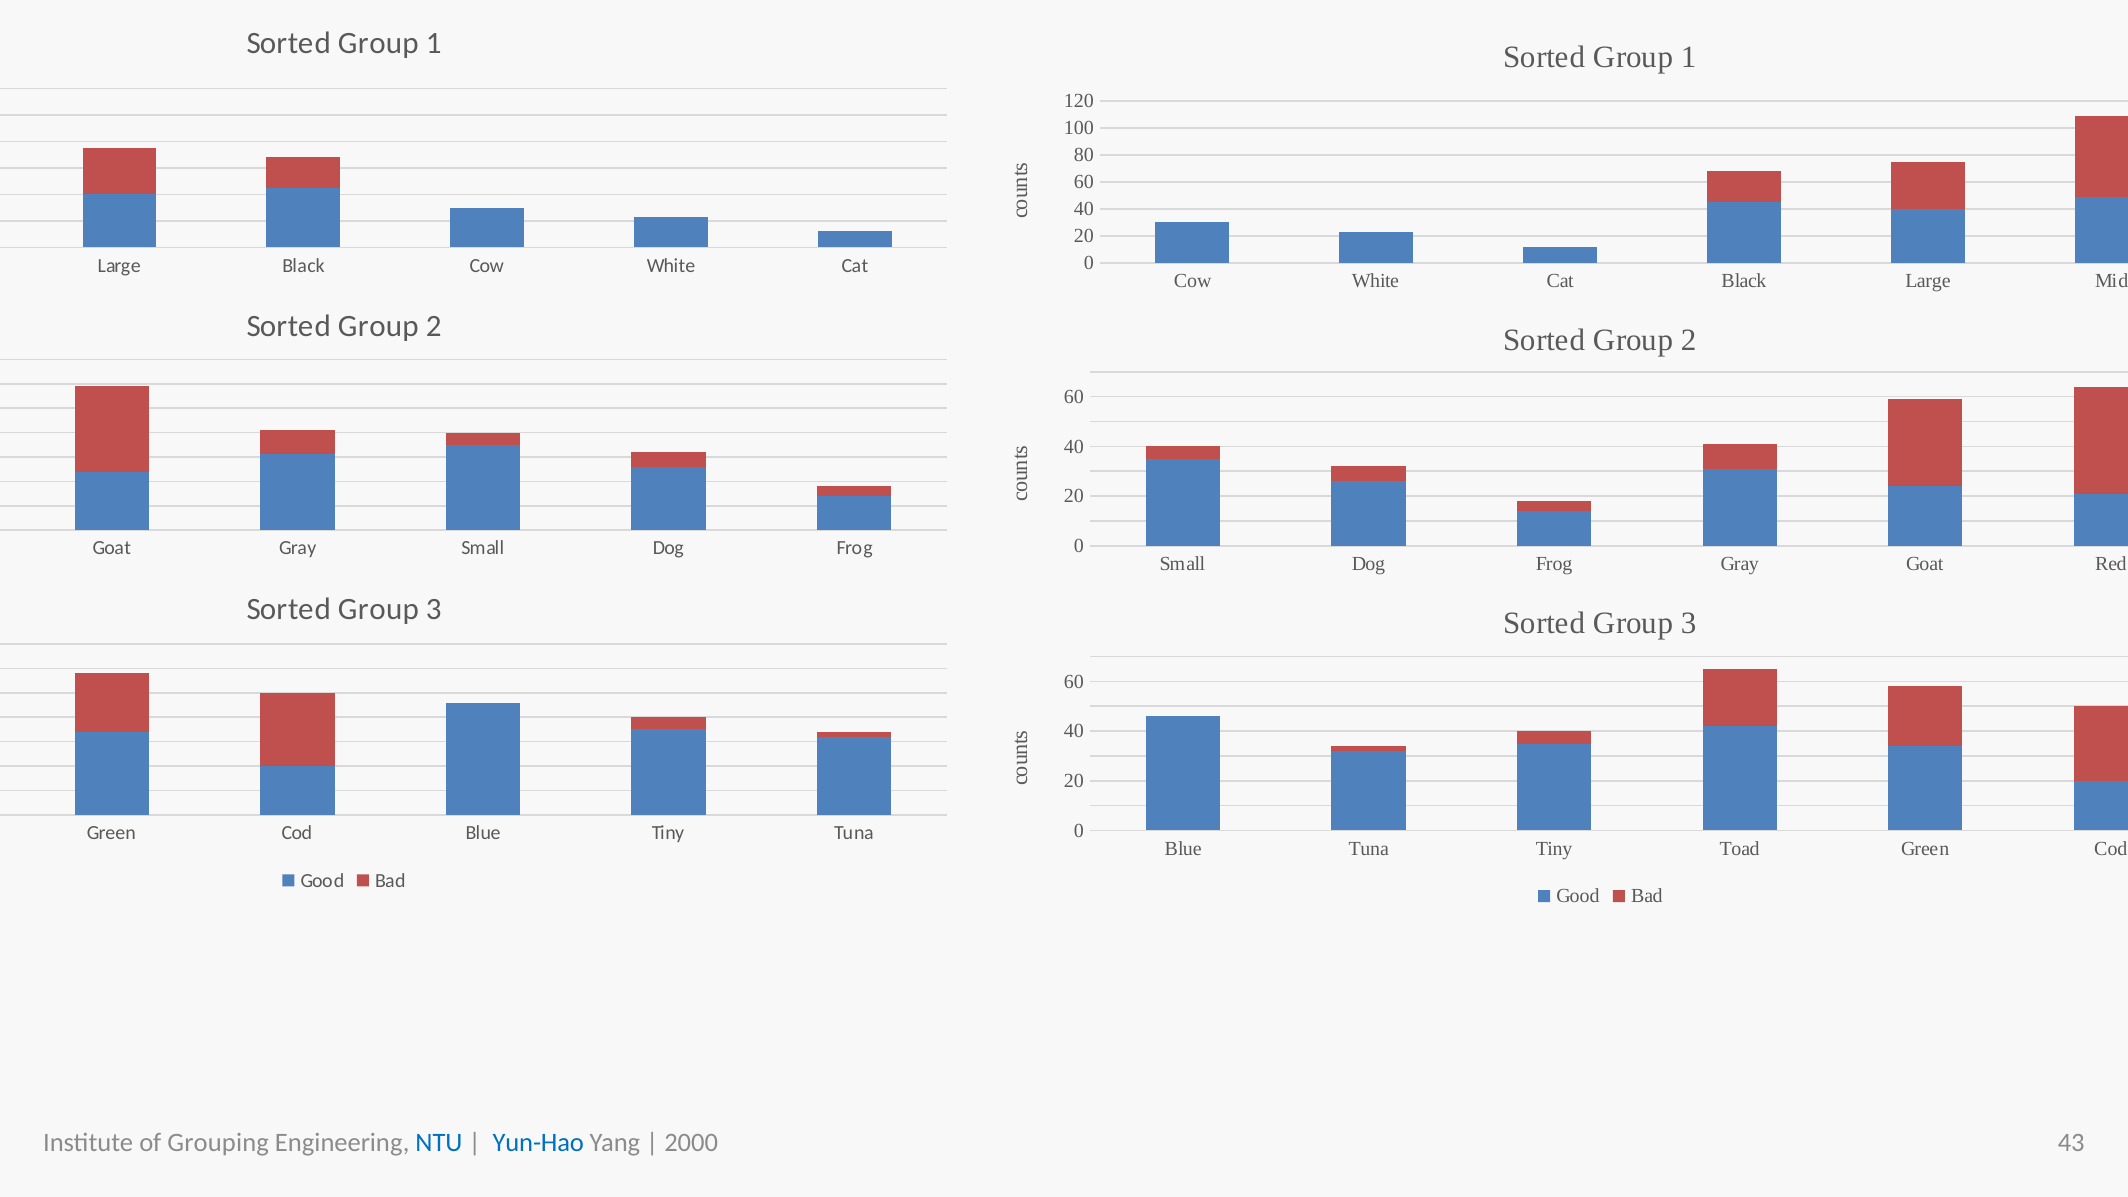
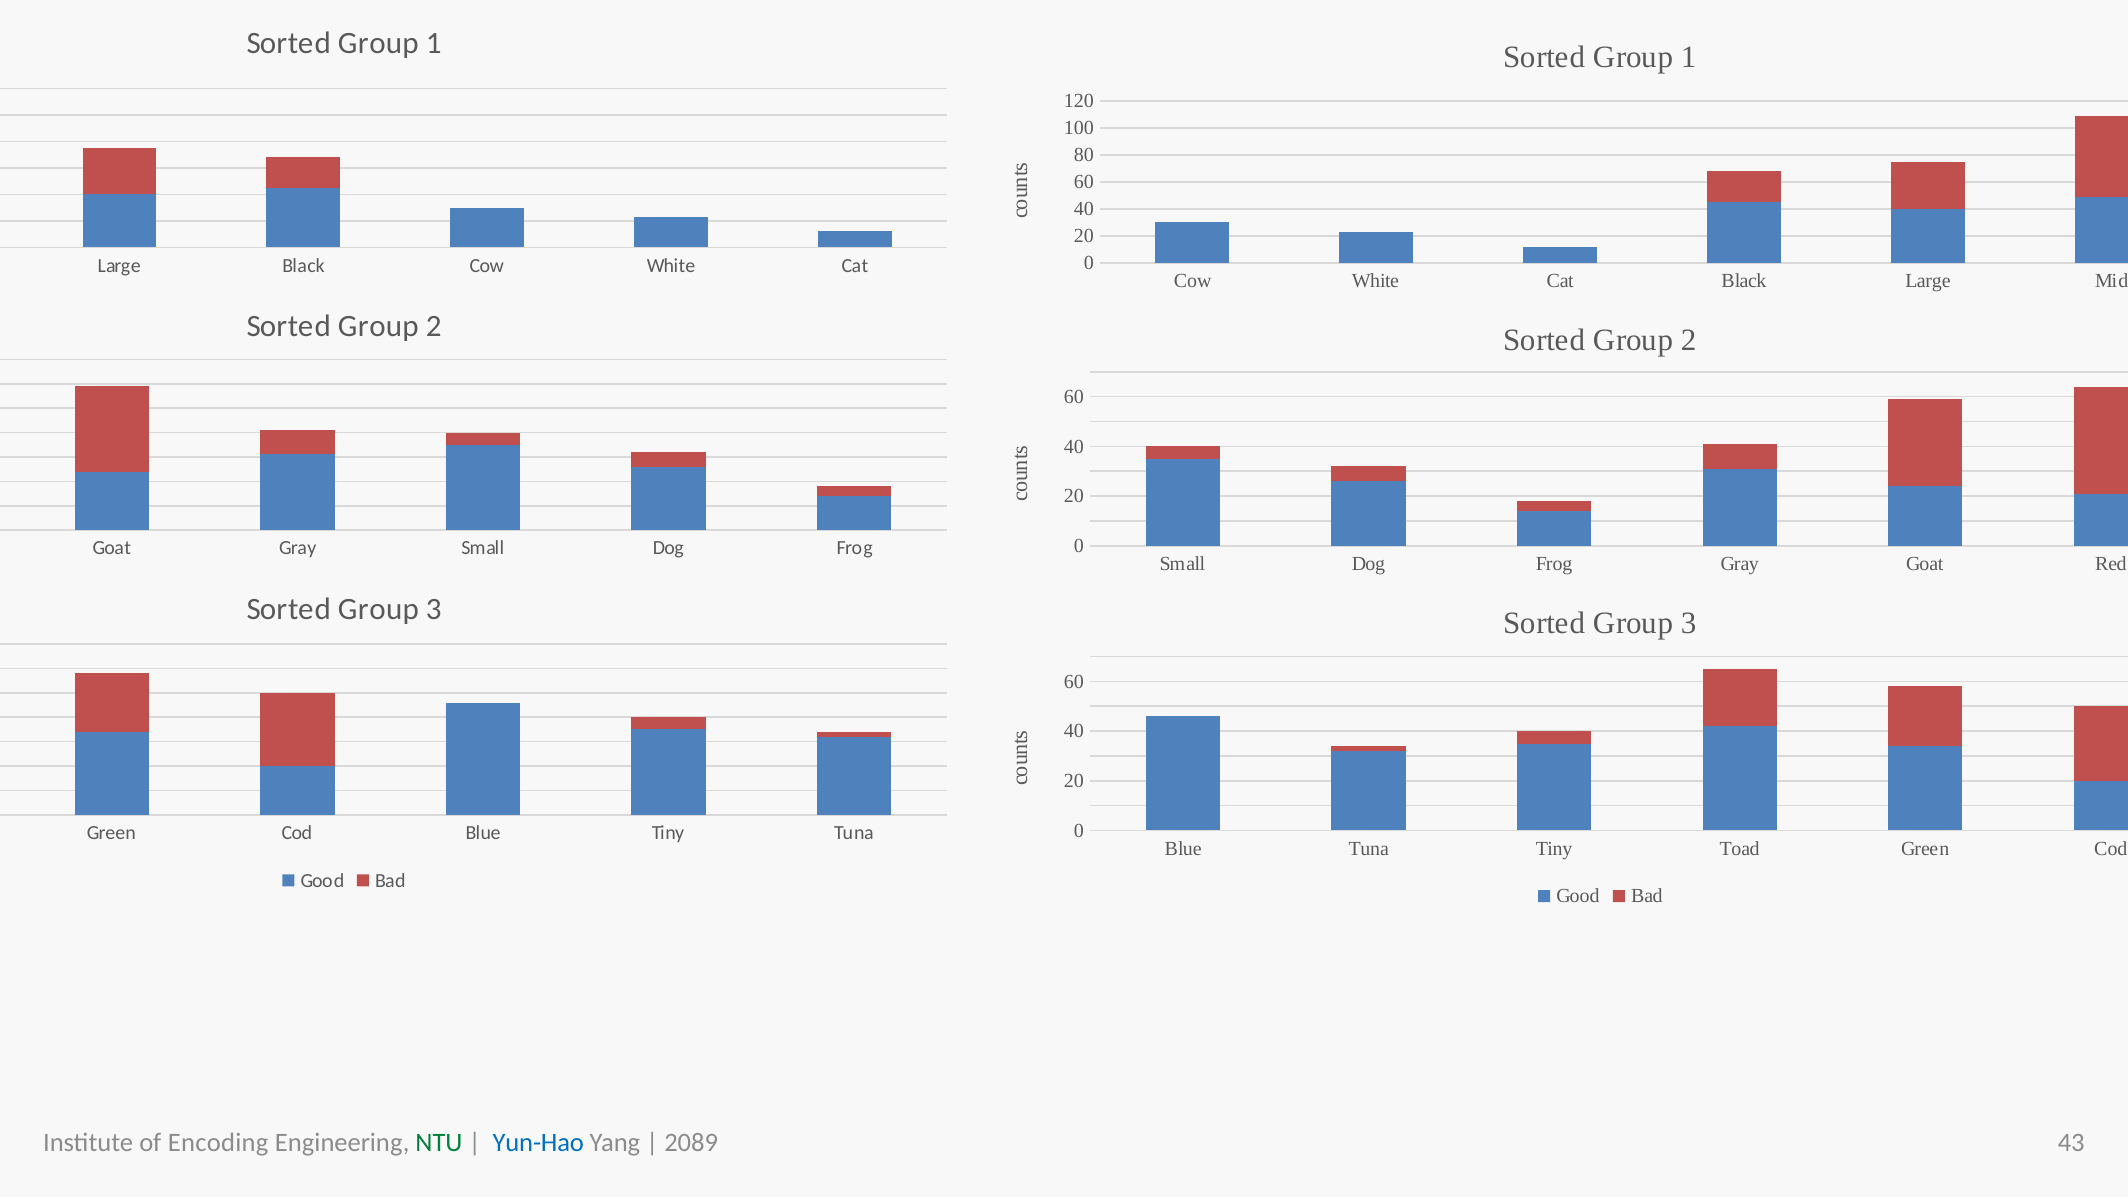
Grouping: Grouping -> Encoding (218, 1143)
NTU colour: blue -> green (439, 1143)
2000: 2000 -> 2089 (691, 1143)
